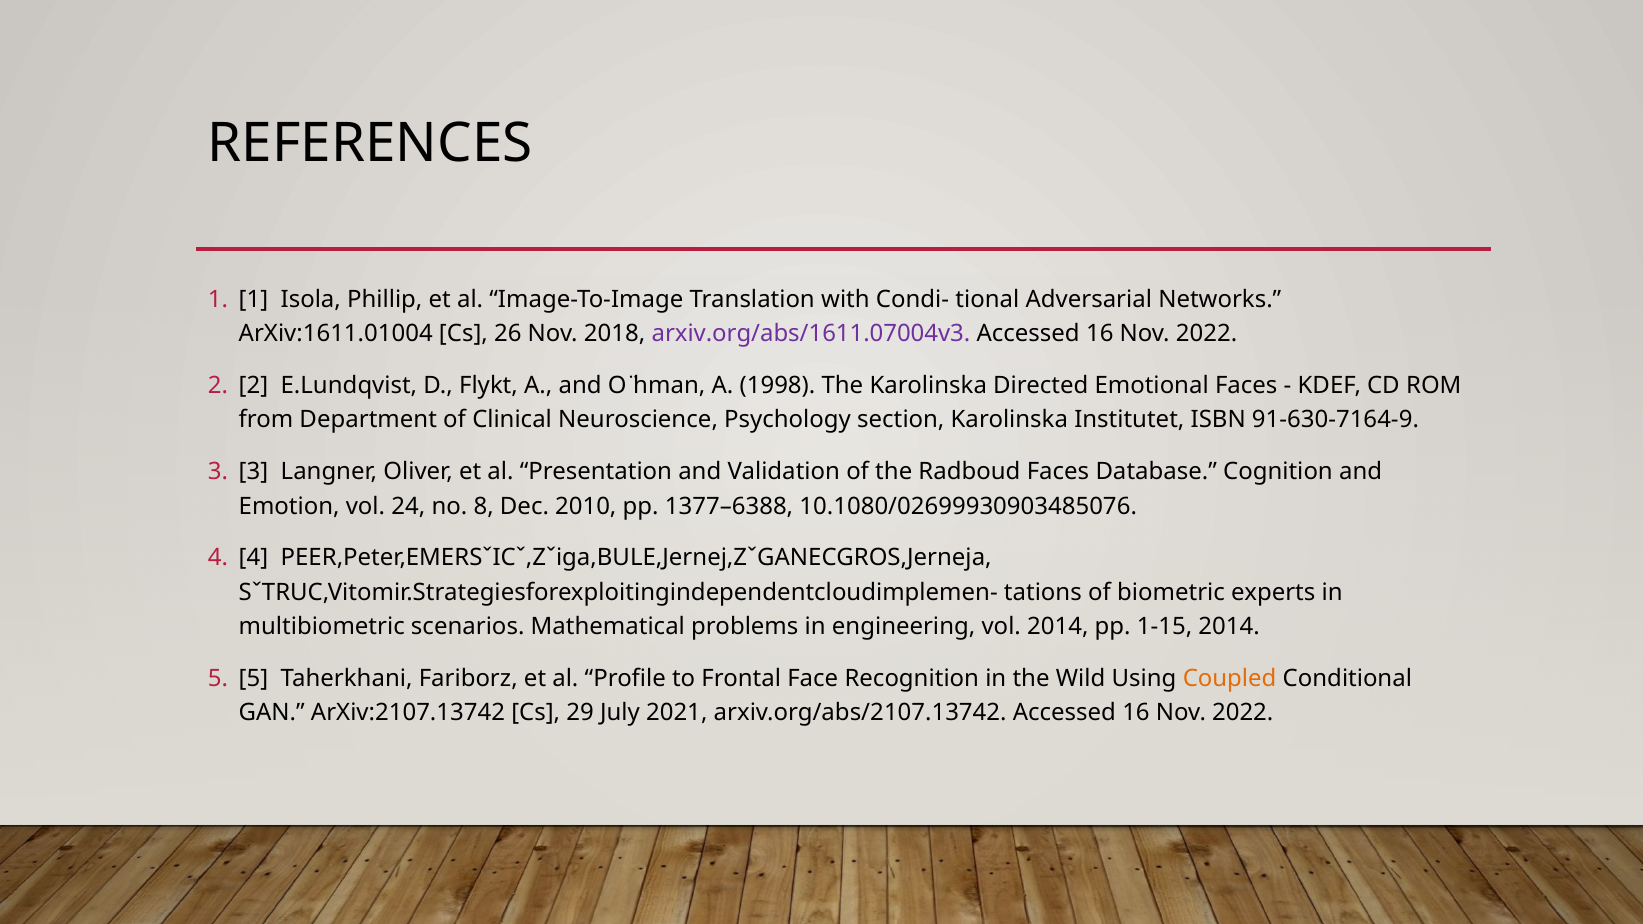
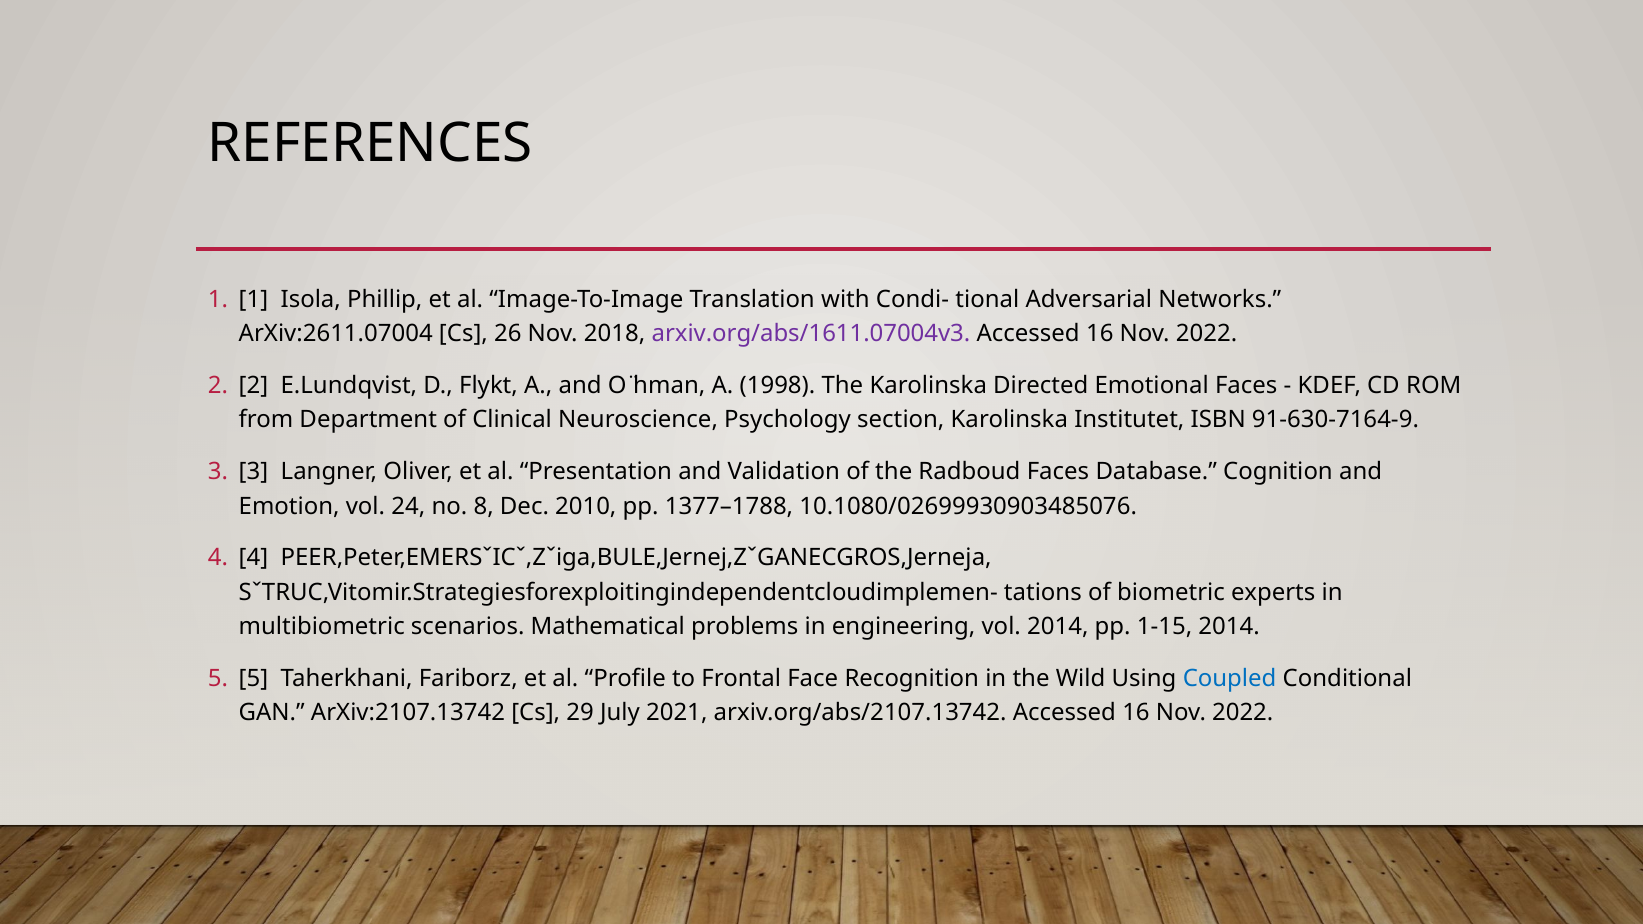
ArXiv:1611.01004: ArXiv:1611.01004 -> ArXiv:2611.07004 (336, 334)
1377–6388: 1377–6388 -> 1377–1788 (729, 506)
Coupled colour: orange -> blue (1230, 679)
